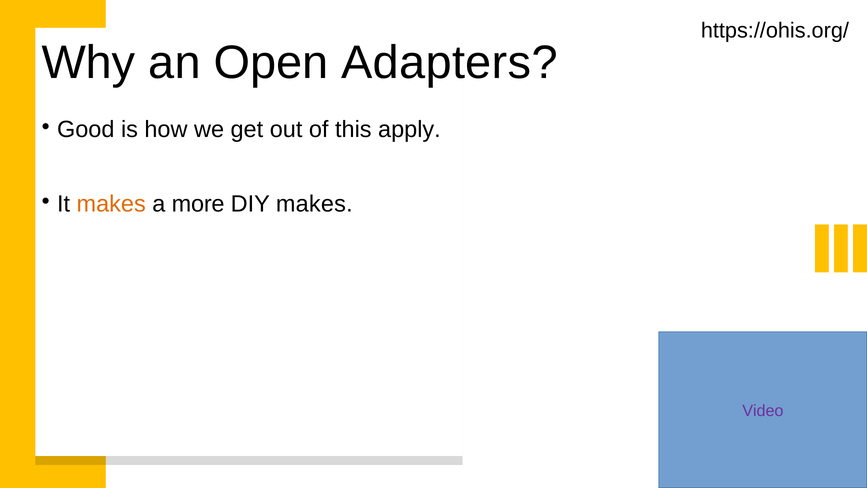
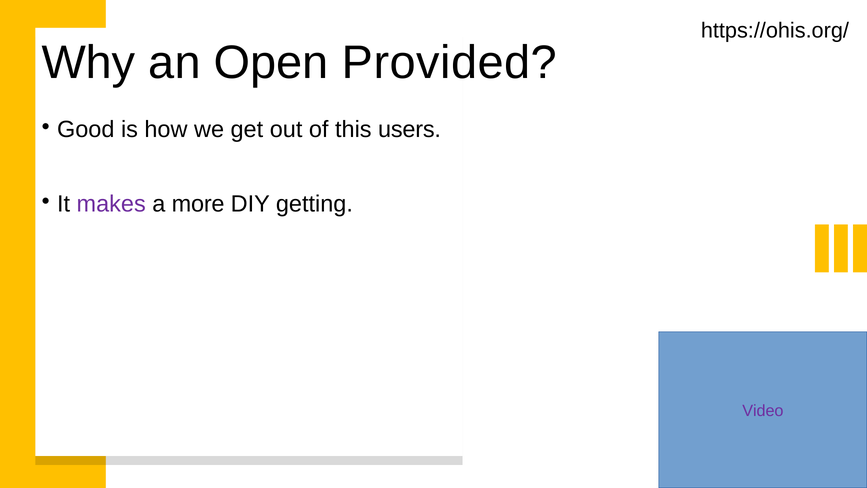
Adapters: Adapters -> Provided (449, 63)
apply: apply -> users (410, 129)
makes colour: orange -> purple (111, 204)
DIY makes: makes -> getting (314, 204)
